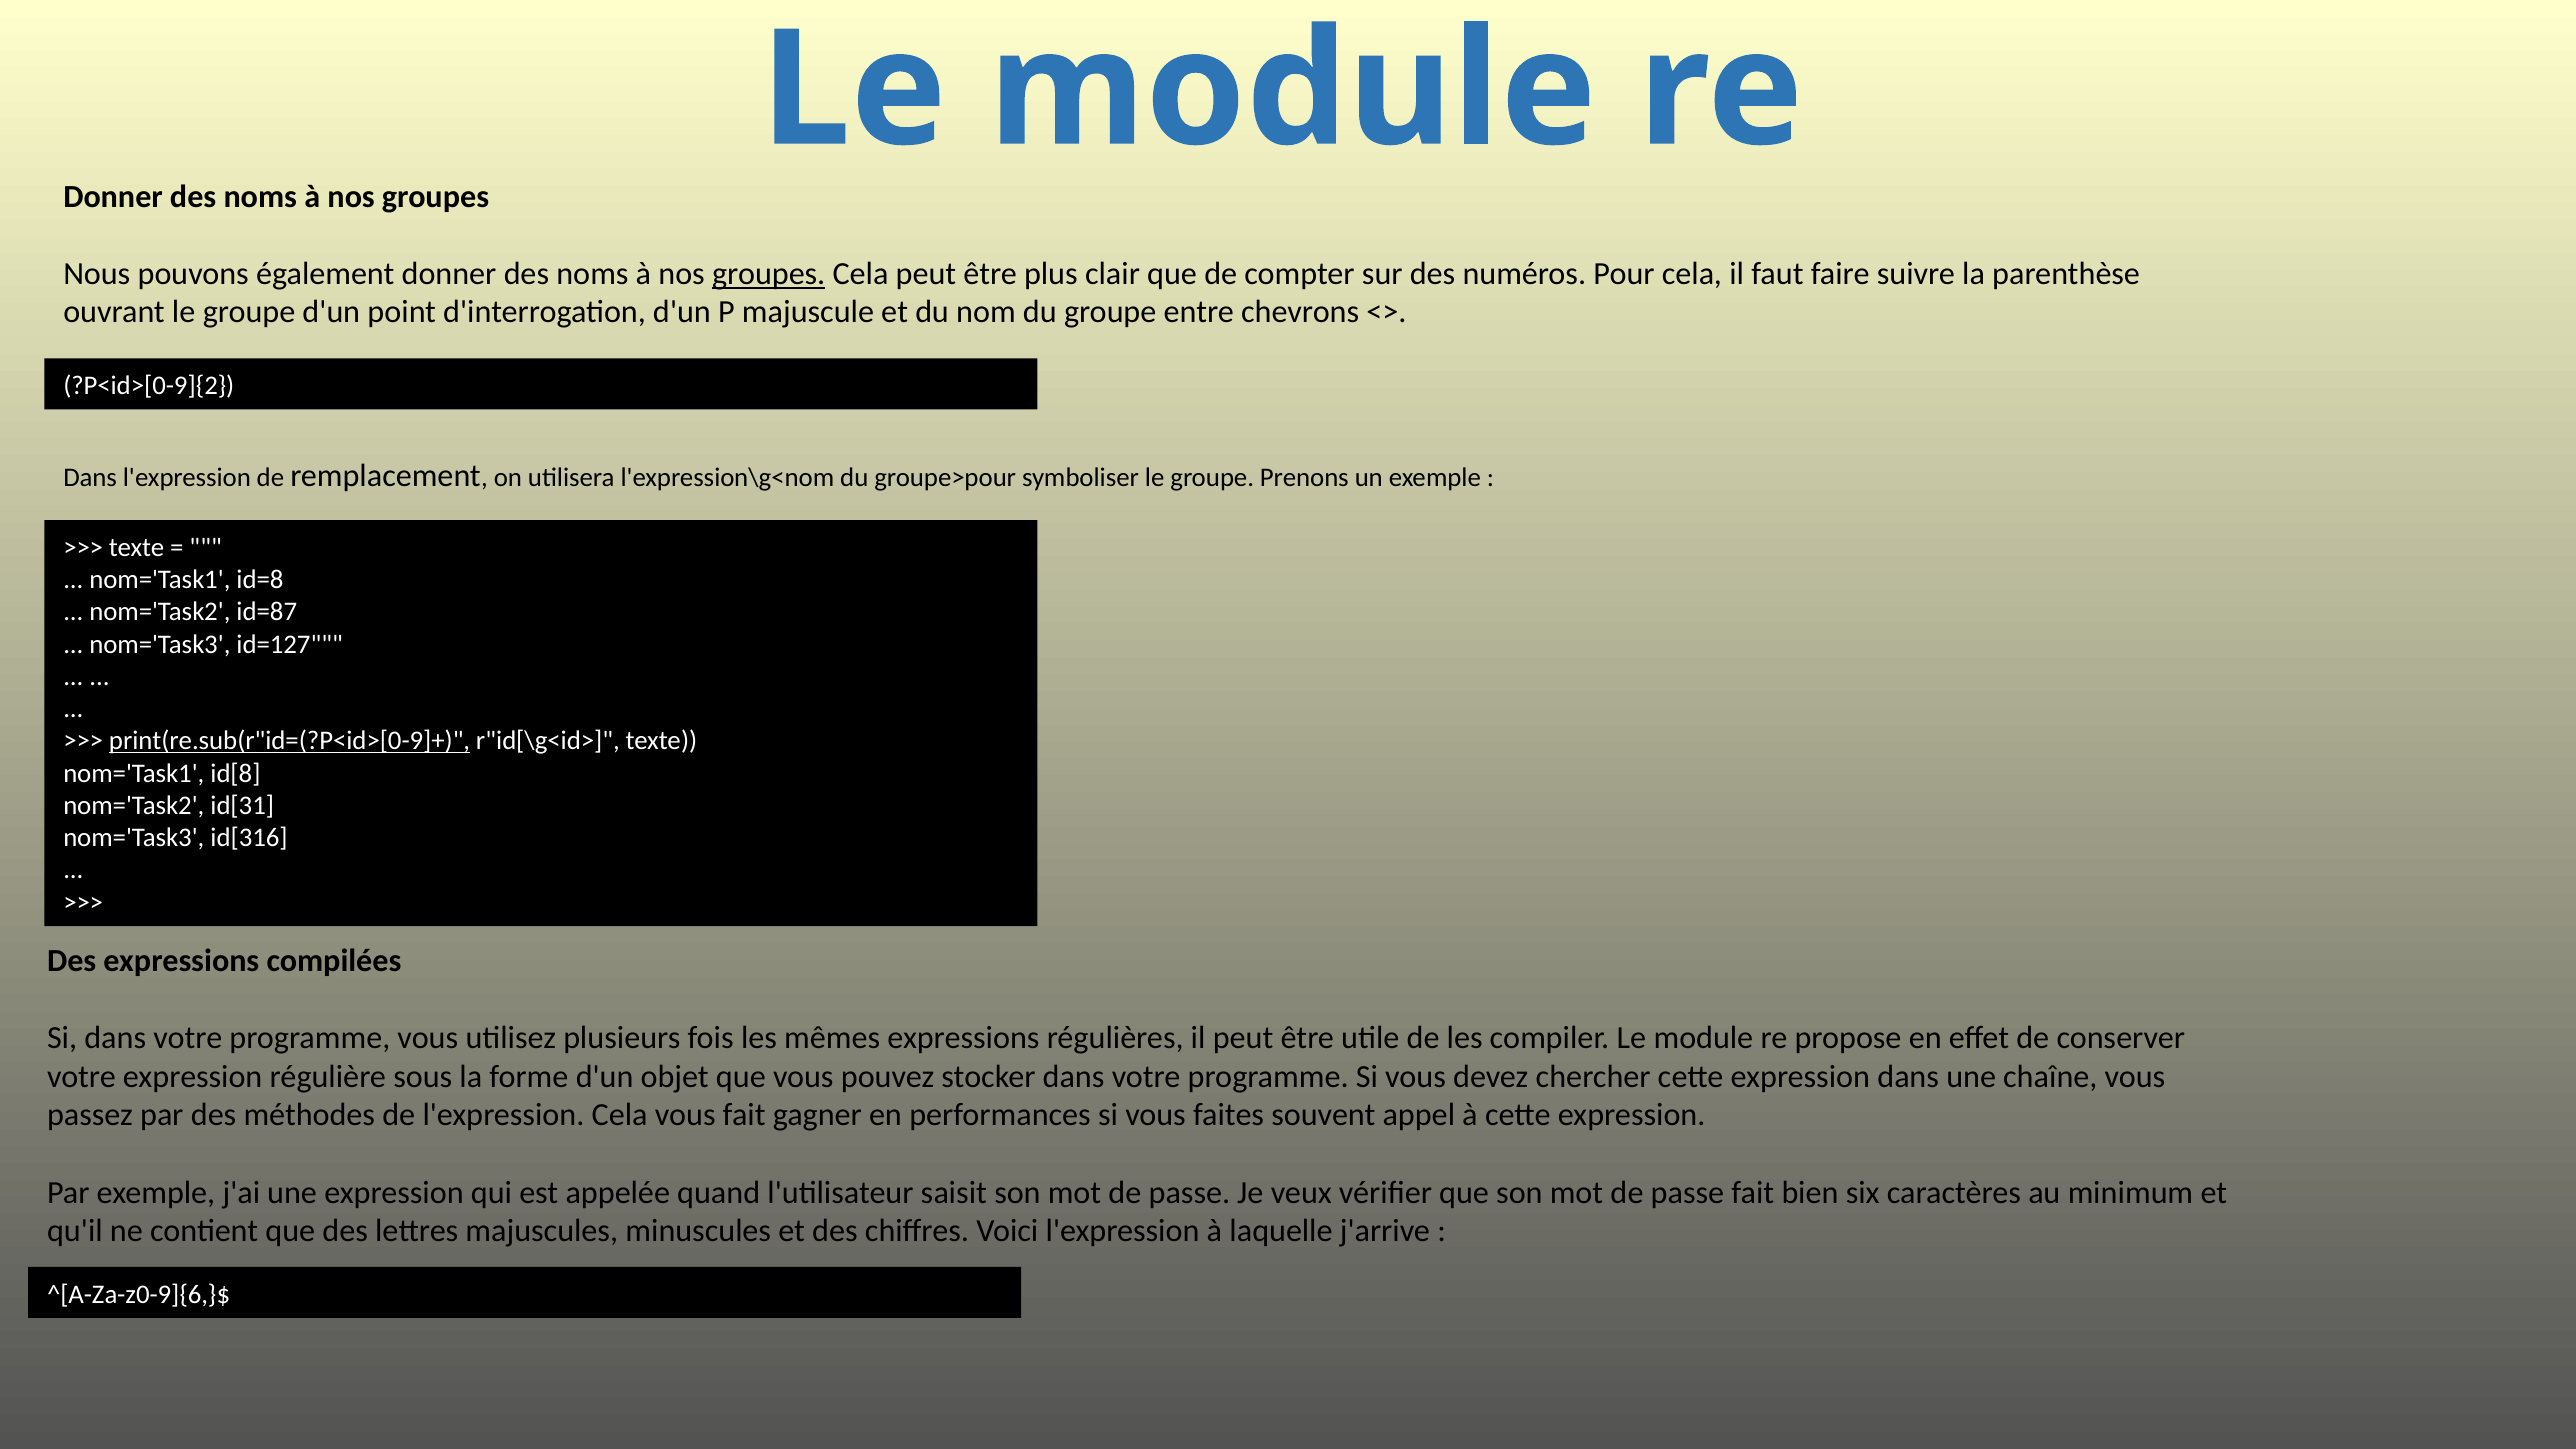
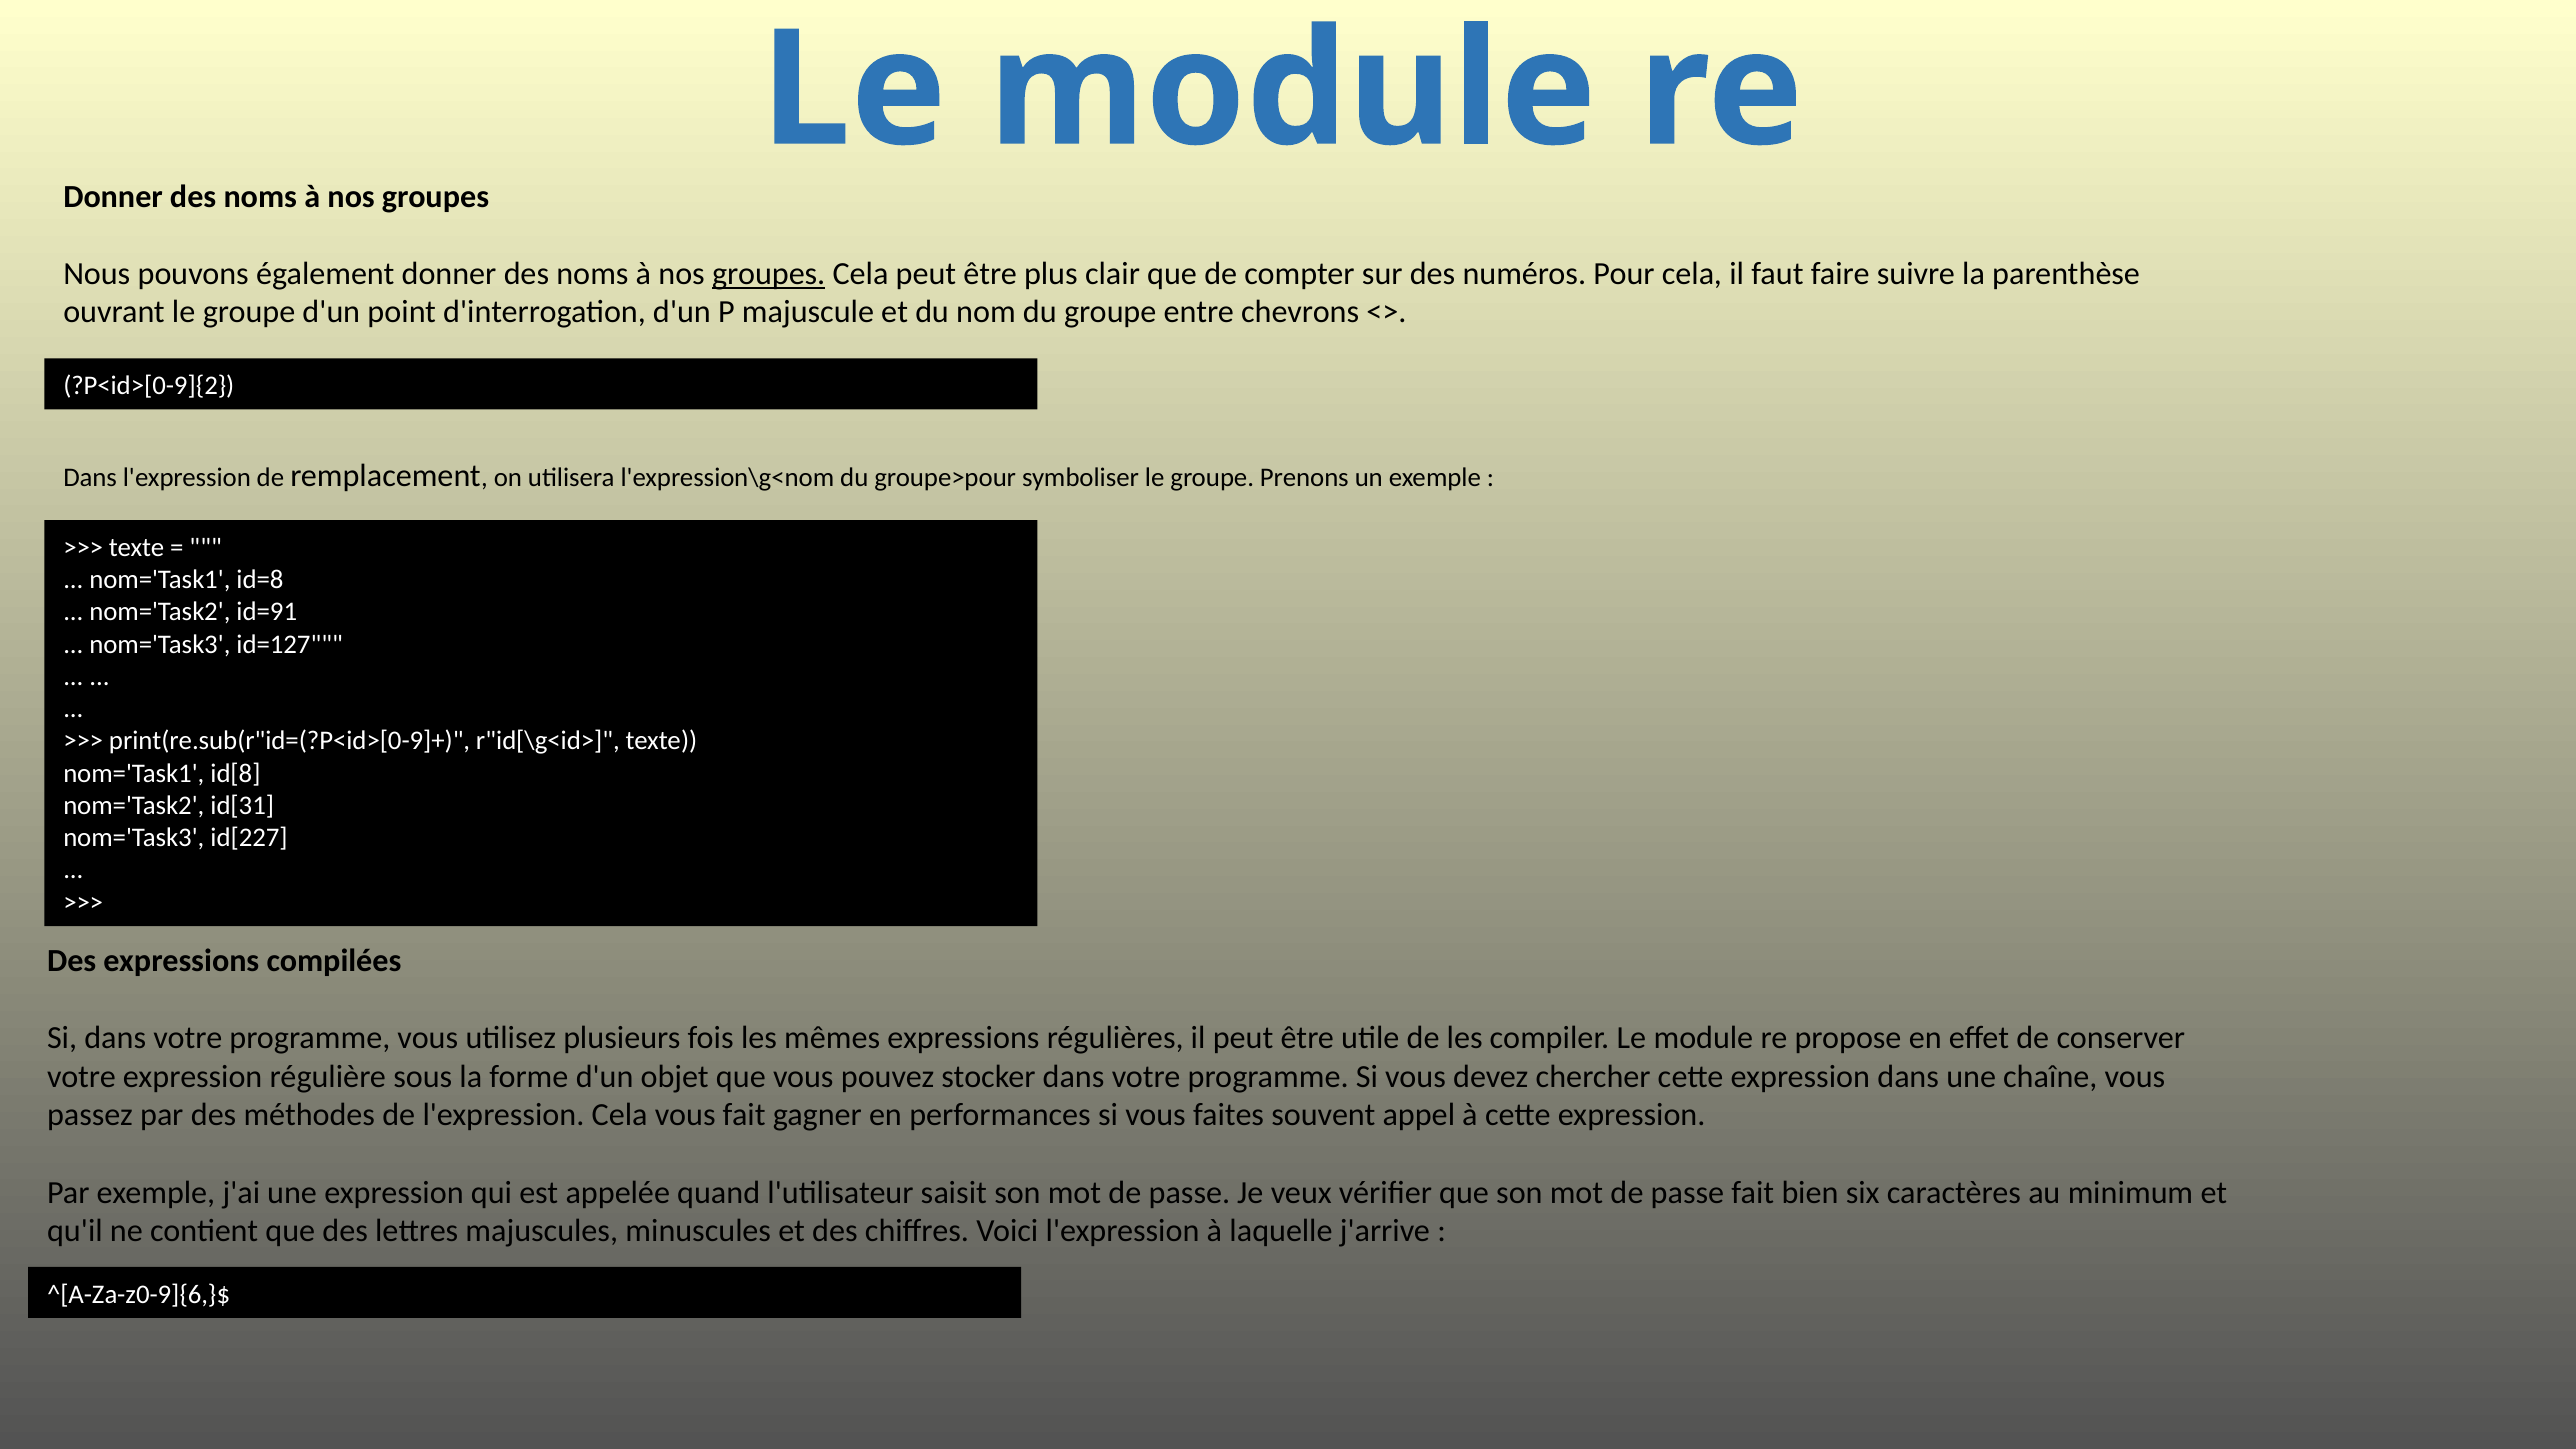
id=87: id=87 -> id=91 (267, 612)
print(re.sub(r"id=(?P<id>[0-9]+ underline: present -> none (290, 741)
id[316: id[316 -> id[227 (249, 838)
